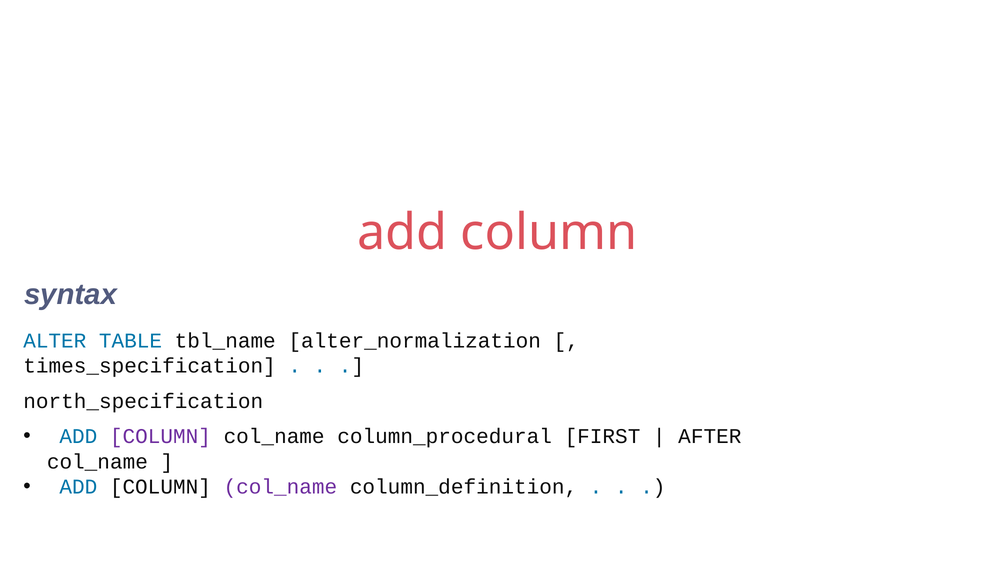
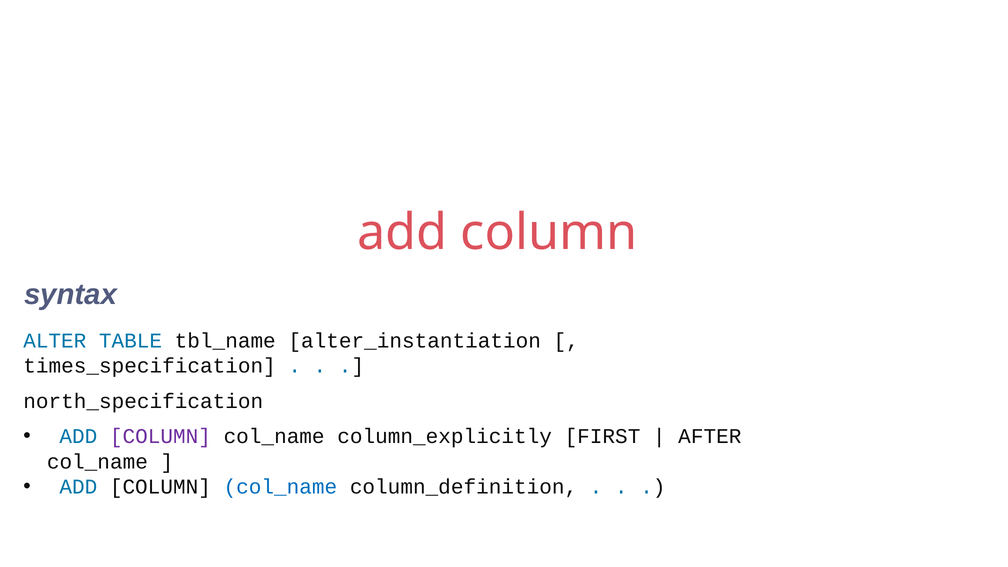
alter_normalization: alter_normalization -> alter_instantiation (415, 341)
column_procedural: column_procedural -> column_explicitly (445, 437)
col_name colour: purple -> blue (280, 487)
